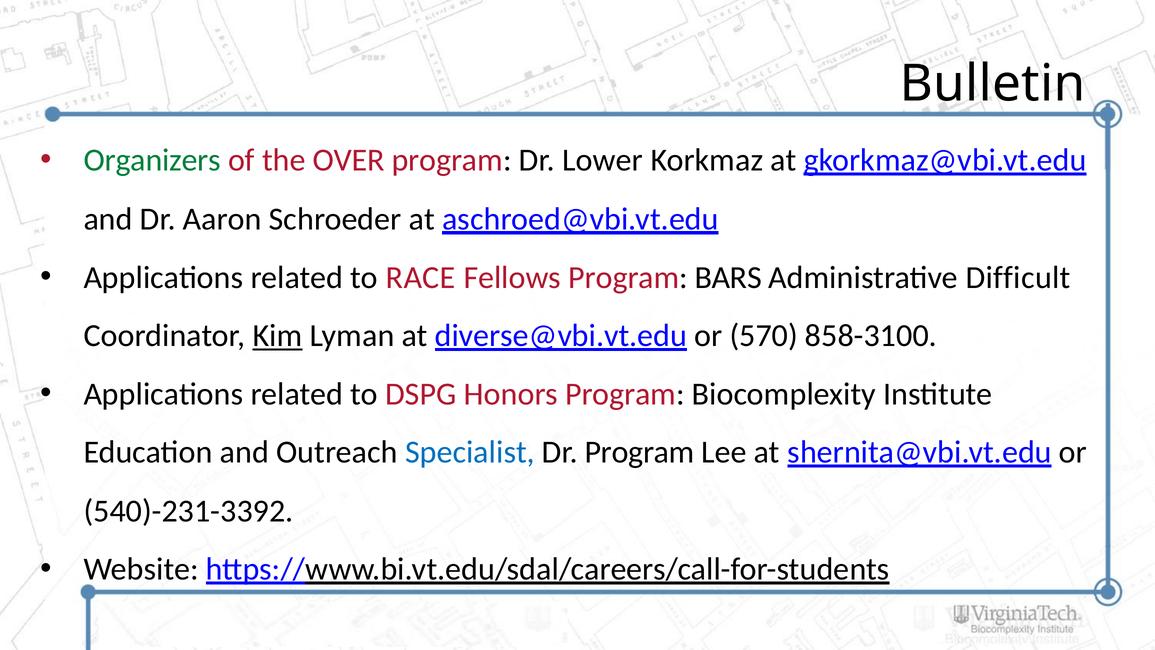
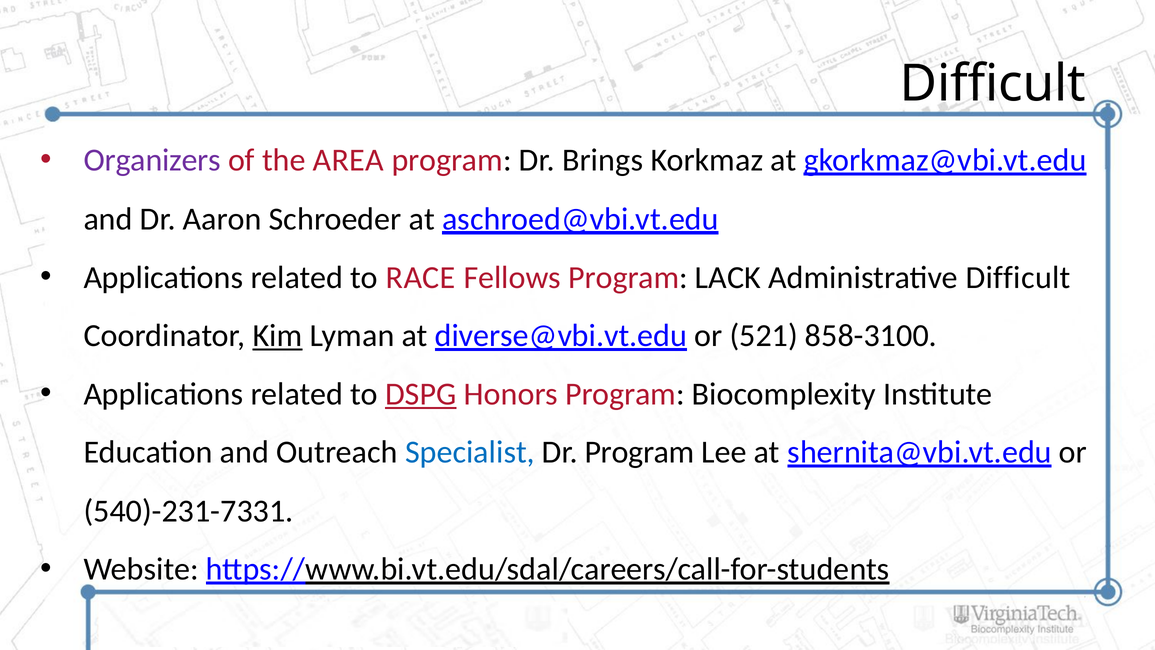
Bulletin: Bulletin -> Difficult (993, 84)
Organizers colour: green -> purple (152, 160)
OVER: OVER -> AREA (348, 160)
Lower: Lower -> Brings (603, 160)
BARS: BARS -> LACK (728, 277)
570: 570 -> 521 (764, 335)
DSPG underline: none -> present (421, 394)
540)-231-3392: 540)-231-3392 -> 540)-231-7331 (188, 511)
